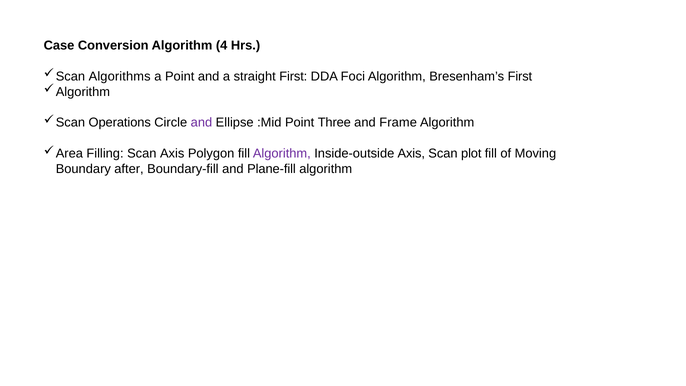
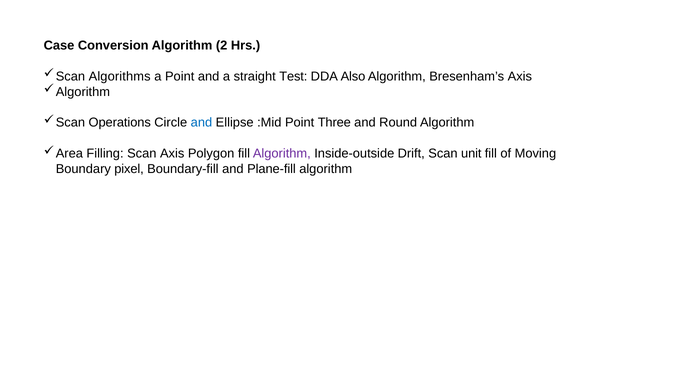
4: 4 -> 2 (222, 45)
straight First: First -> Test (293, 76)
Foci: Foci -> Also (353, 76)
Bresenham’s First: First -> Axis (520, 76)
and colour: purple -> blue (201, 123)
Frame: Frame -> Round (398, 123)
Inside-outside Axis: Axis -> Drift (411, 153)
plot: plot -> unit (471, 153)
after: after -> pixel (129, 169)
